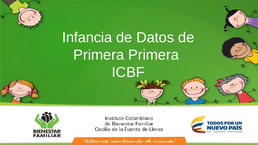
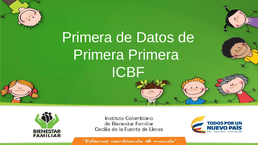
Infancia: Infancia -> Primera (87, 38)
